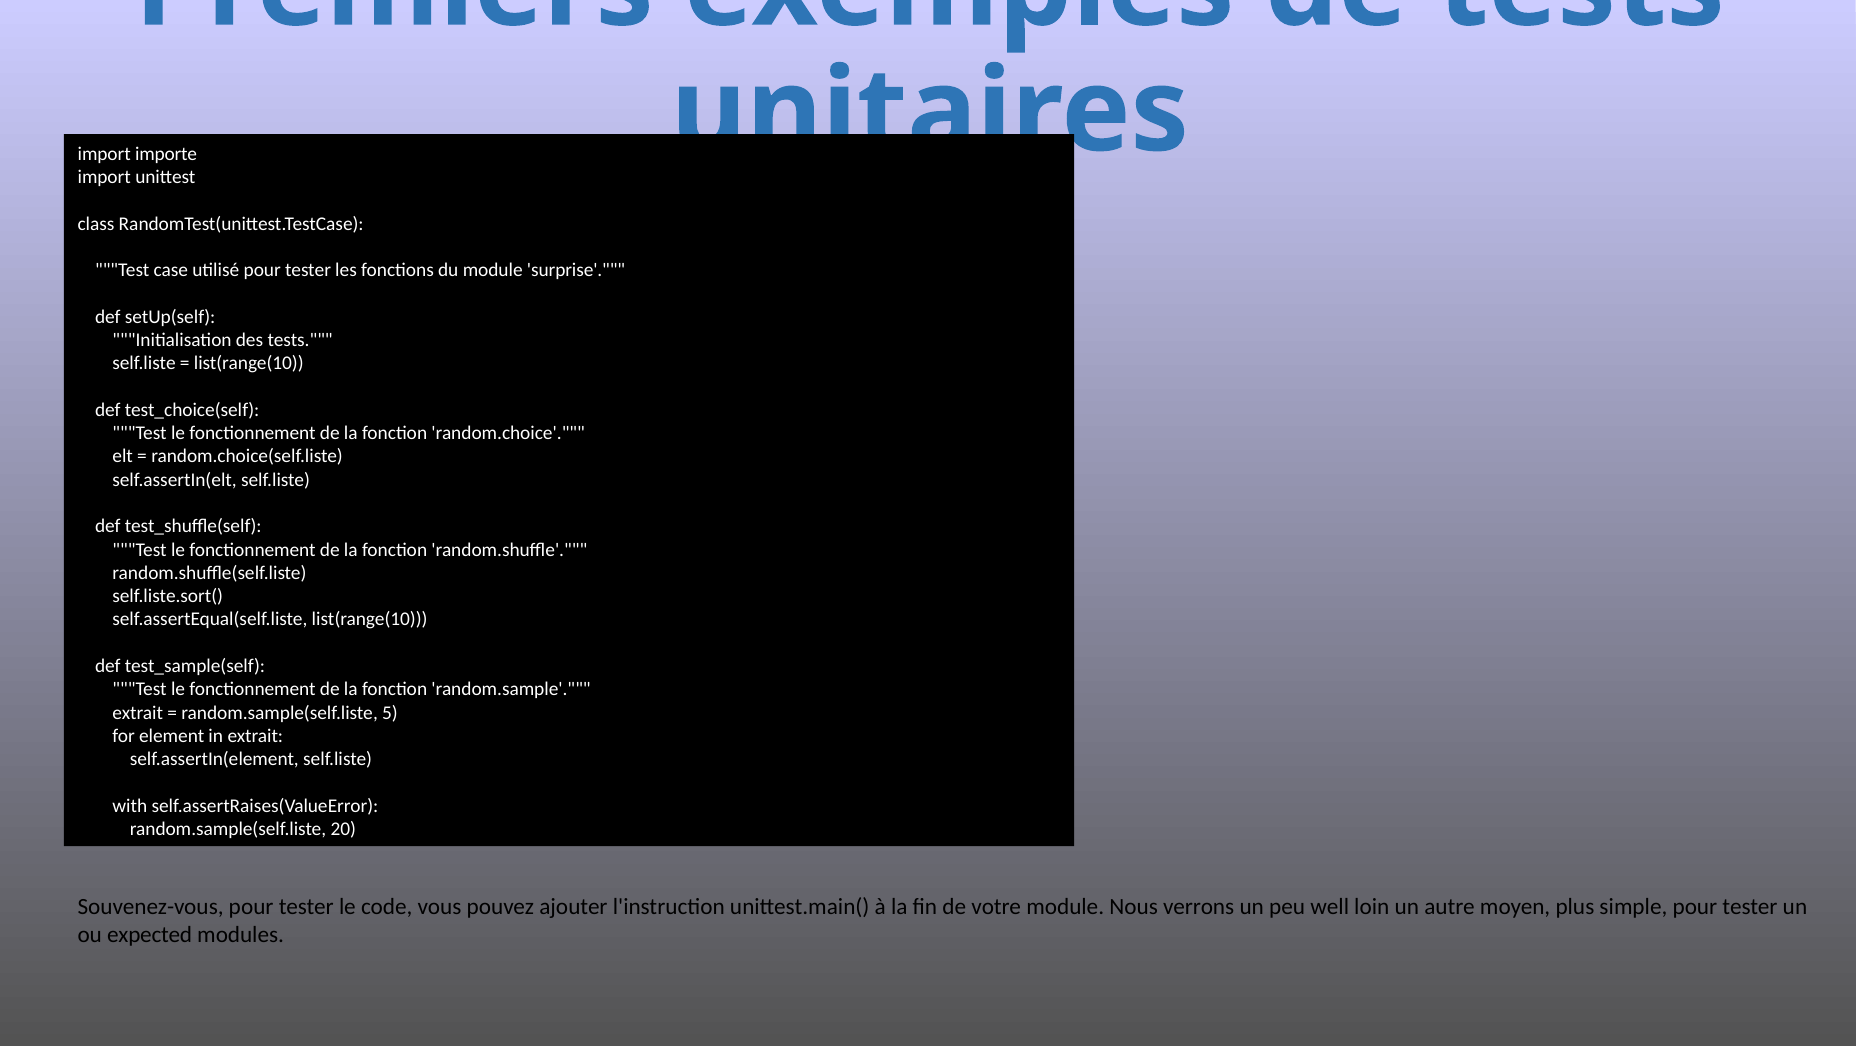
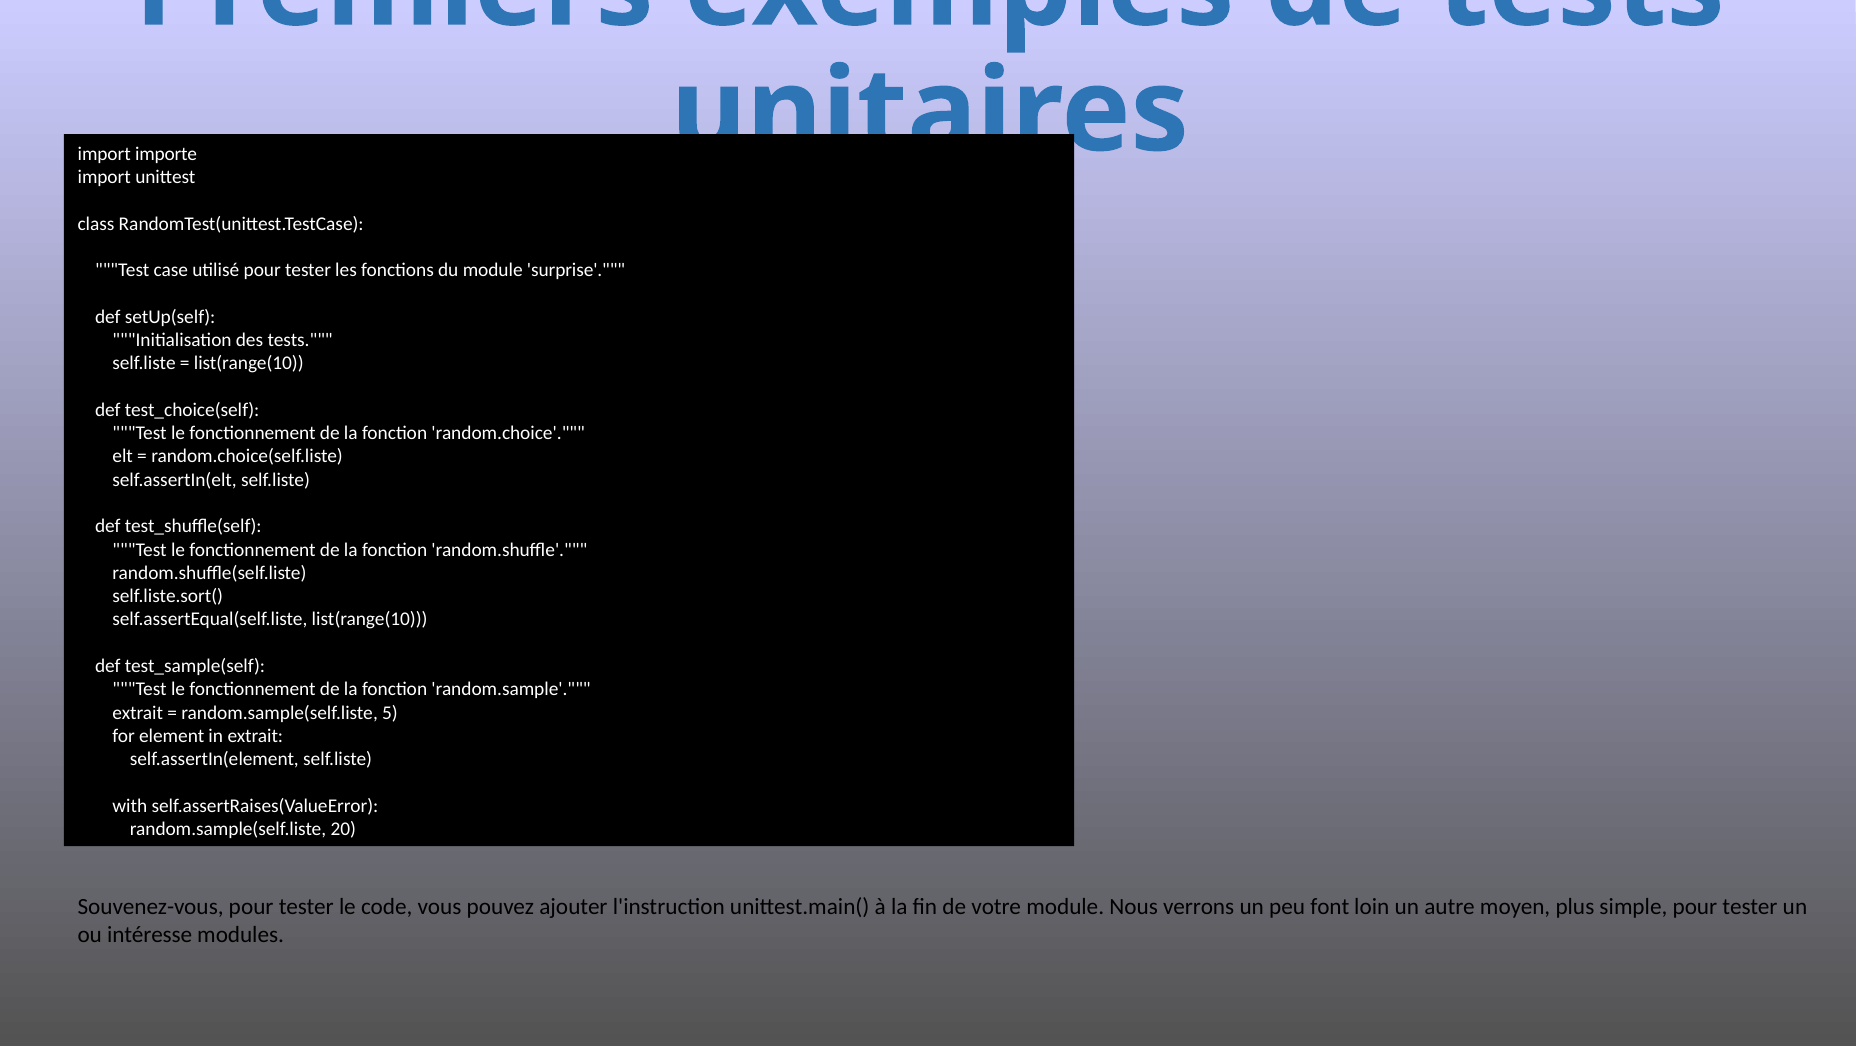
well: well -> font (1330, 907)
expected: expected -> intéresse (150, 935)
